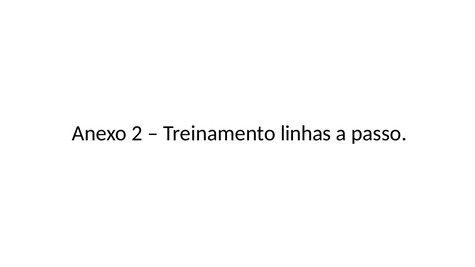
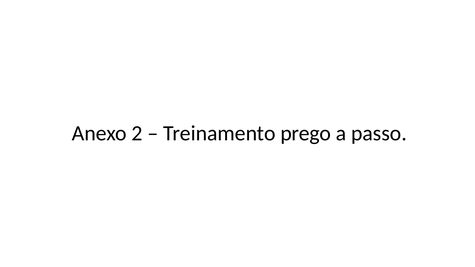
linhas: linhas -> prego (306, 133)
